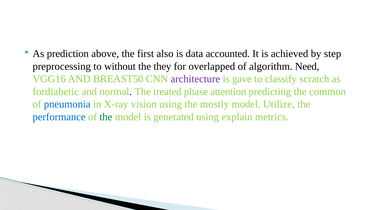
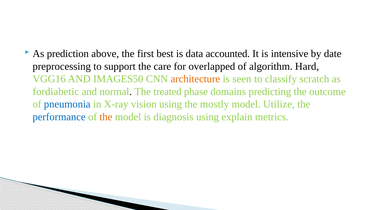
also: also -> best (165, 54)
achieved: achieved -> intensive (290, 54)
step: step -> date (333, 54)
without: without -> support (120, 66)
they: they -> care (162, 66)
Need: Need -> Hard (307, 66)
BREAST50: BREAST50 -> IMAGES50 (118, 79)
architecture colour: purple -> orange (195, 79)
gave: gave -> seen (242, 79)
attention: attention -> domains (228, 92)
common: common -> outcome (327, 92)
the colour: green -> orange (106, 117)
generated: generated -> diagnosis (173, 117)
